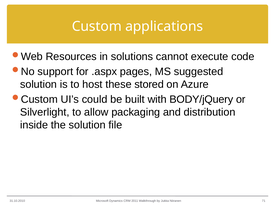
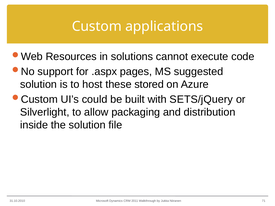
BODY/jQuery: BODY/jQuery -> SETS/jQuery (201, 99)
